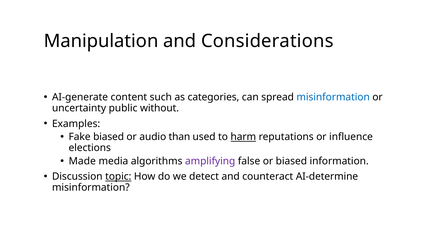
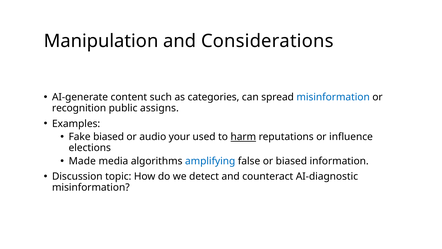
uncertainty: uncertainty -> recognition (79, 108)
without: without -> assigns (159, 108)
than: than -> your (179, 137)
amplifying colour: purple -> blue (210, 161)
topic underline: present -> none (118, 176)
AI-determine: AI-determine -> AI-diagnostic (327, 176)
